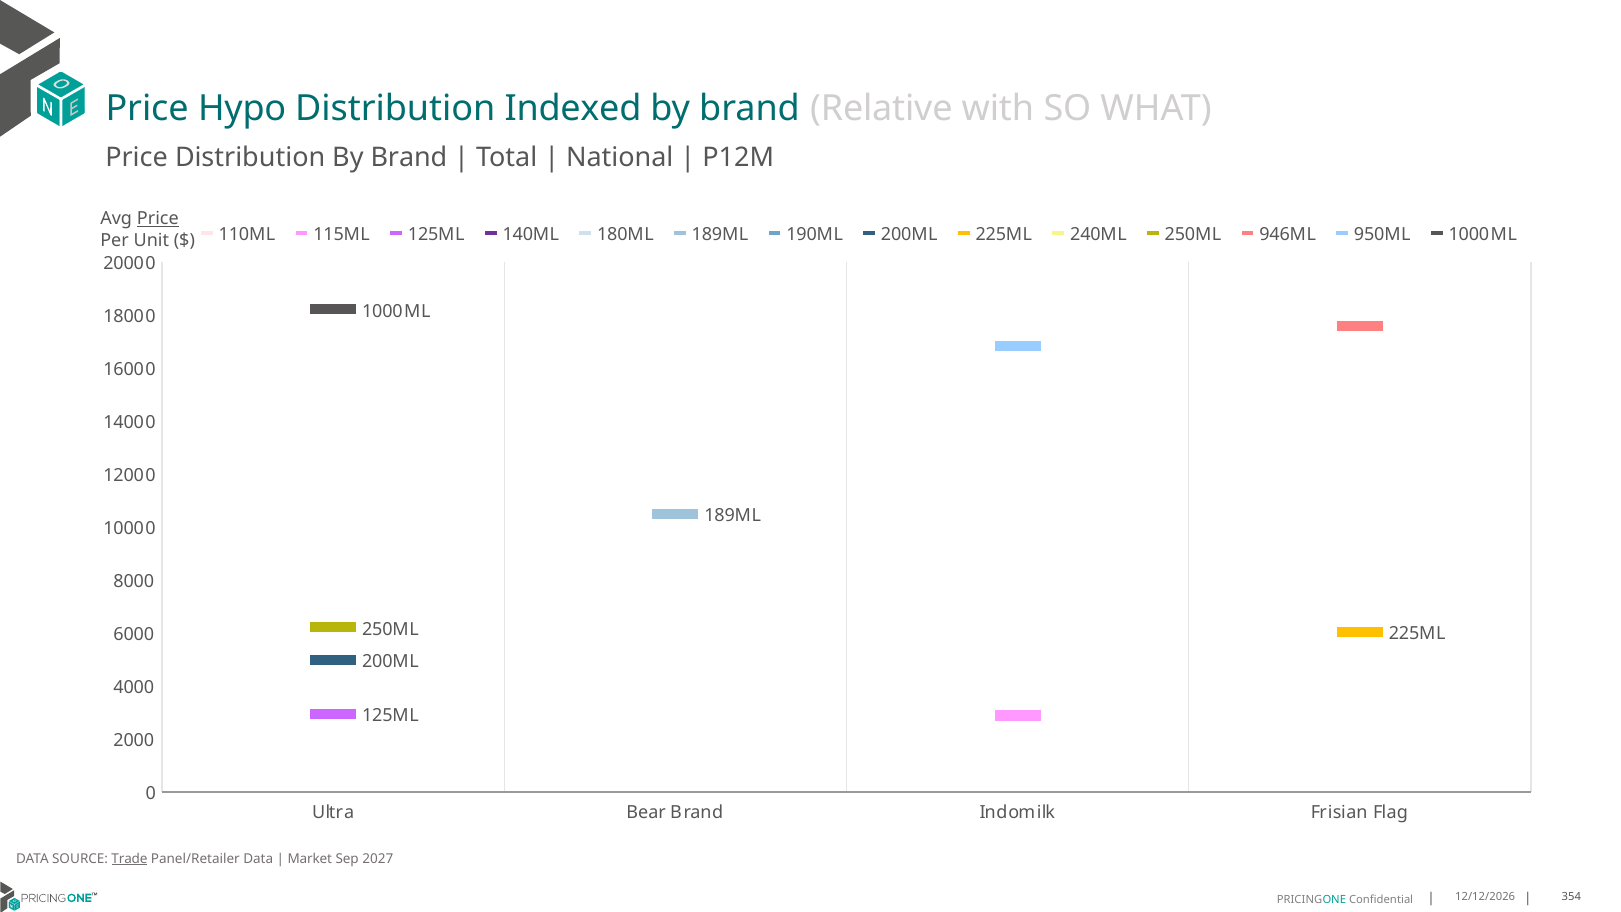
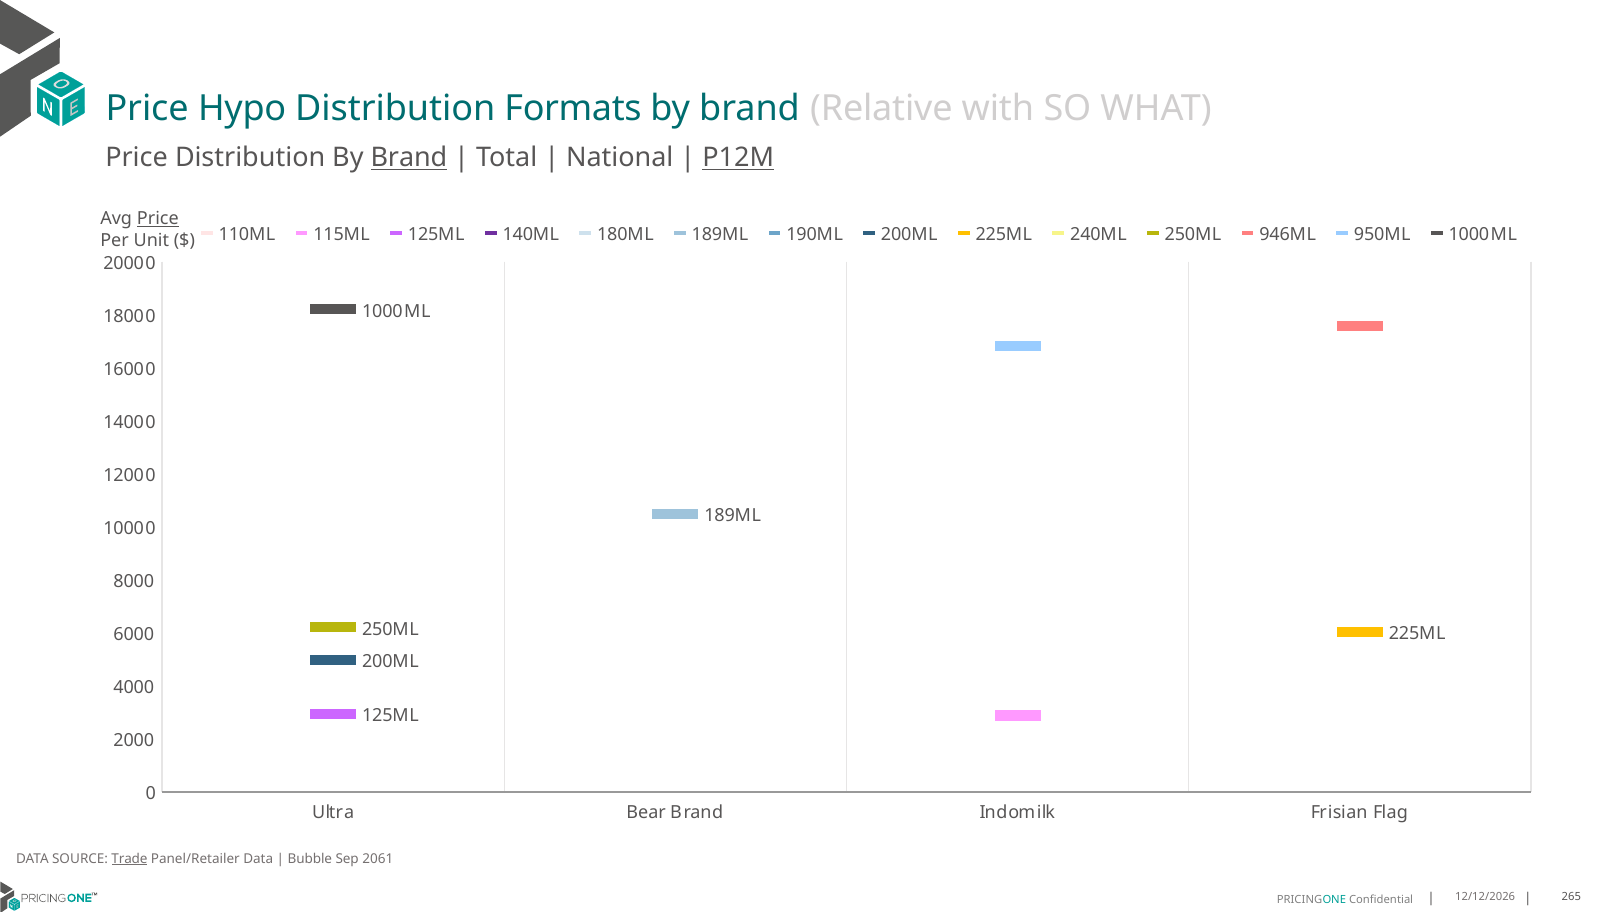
Indexed: Indexed -> Formats (573, 109)
Brand underline: none -> present (409, 158)
P12M underline: none -> present (738, 158)
Market: Market -> Bubble (310, 859)
2027: 2027 -> 2061 (378, 859)
354: 354 -> 265 (1571, 897)
